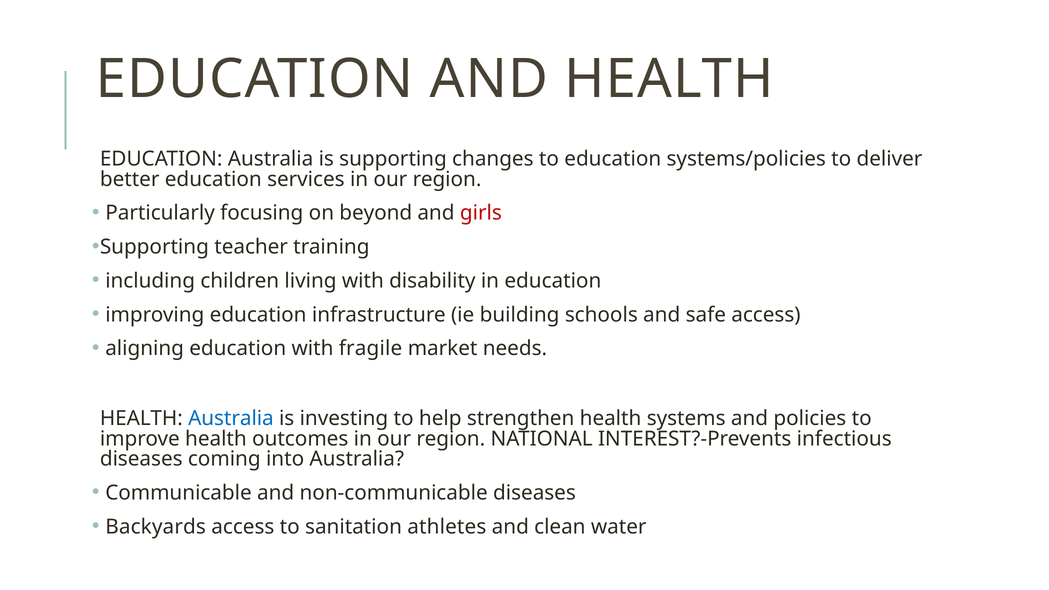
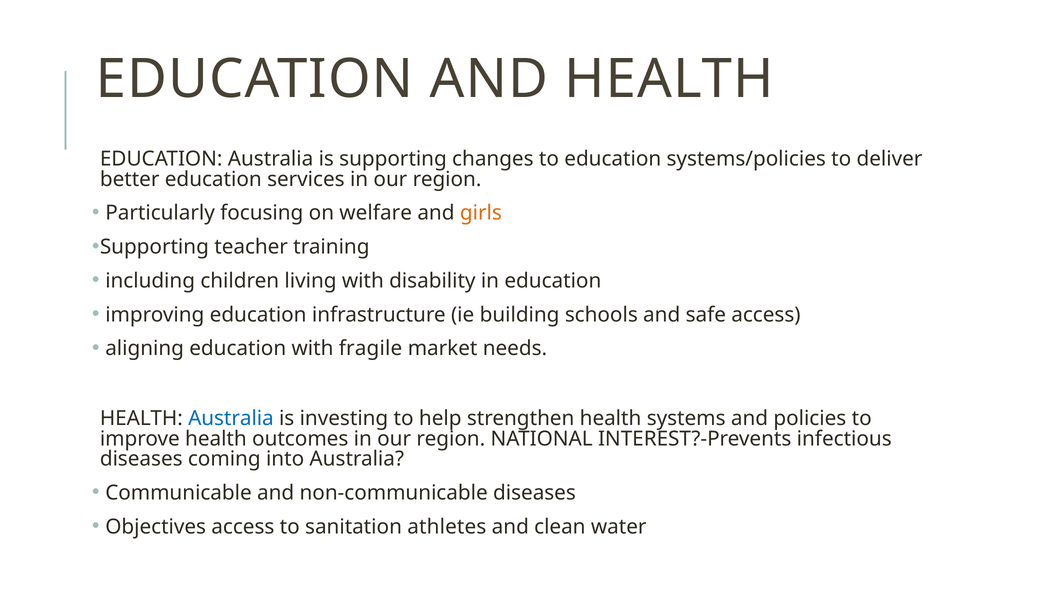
beyond: beyond -> welfare (376, 213)
girls colour: red -> orange (481, 213)
Backyards: Backyards -> Objectives (156, 527)
